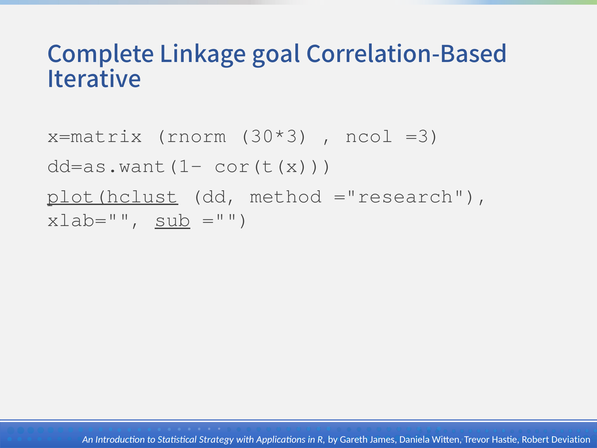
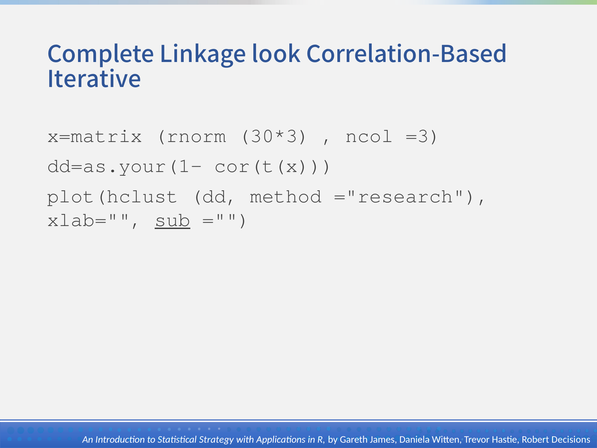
goal: goal -> look (276, 54)
dd=as.want(1-: dd=as.want(1- -> dd=as.your(1- (125, 166)
plot(hclust underline: present -> none (113, 196)
Deviation: Deviation -> Decisions (571, 439)
